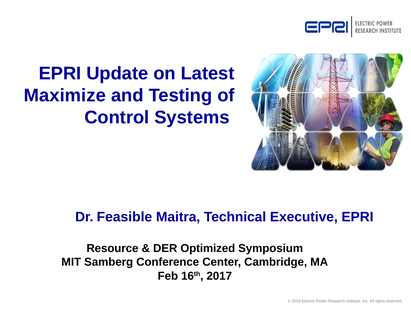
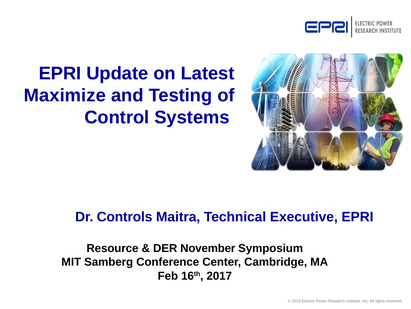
Feasible: Feasible -> Controls (125, 216)
Optimized: Optimized -> November (208, 248)
